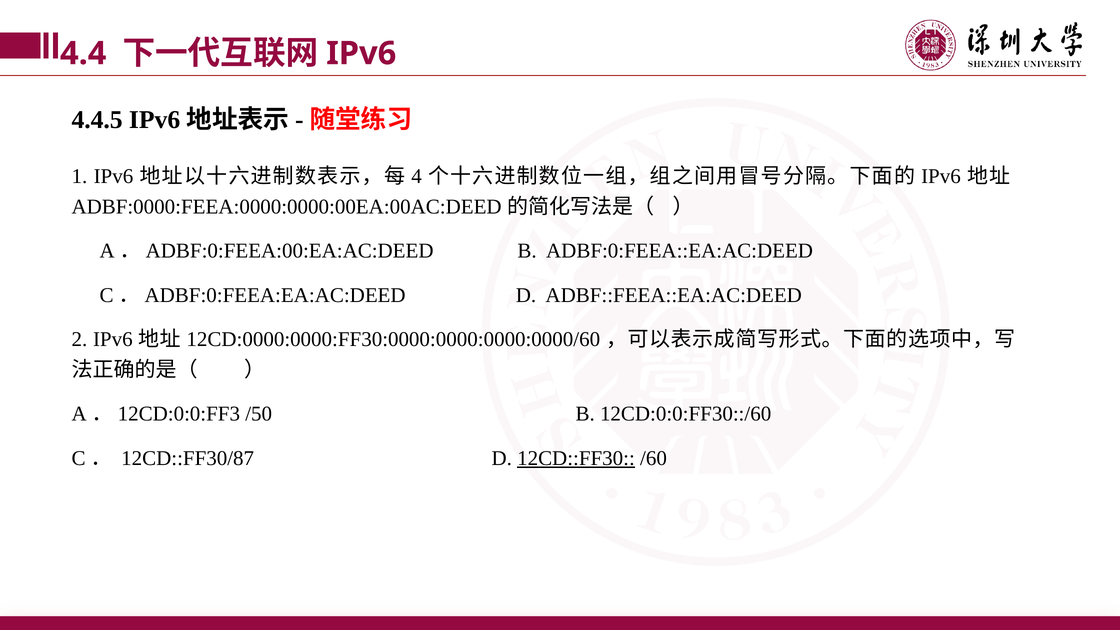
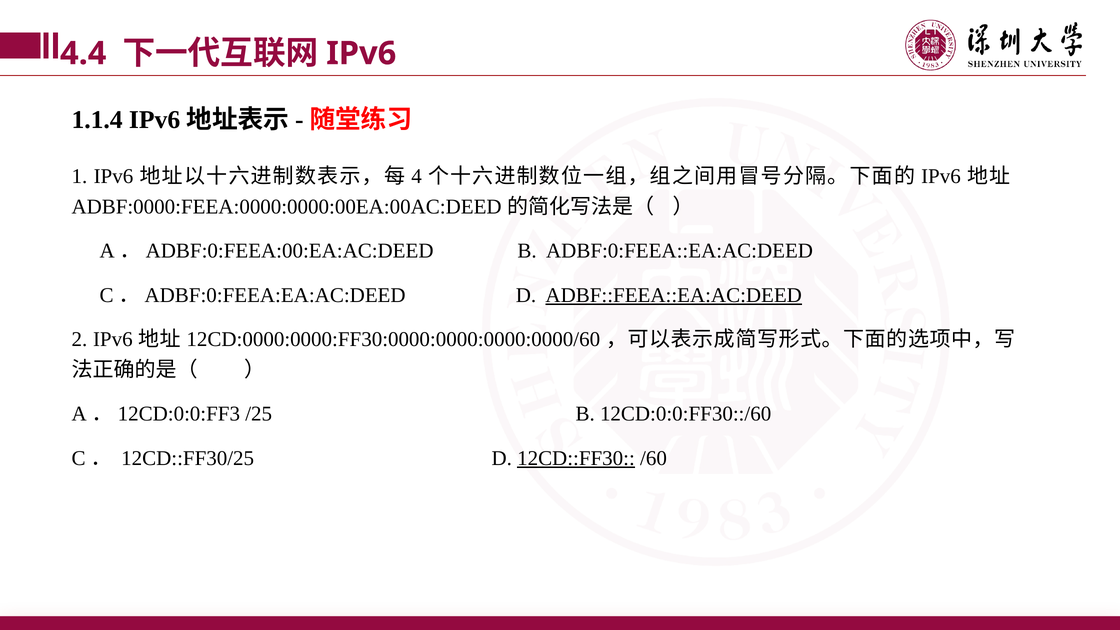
4.4.5: 4.4.5 -> 1.1.4 (97, 120)
ADBF::FEEA::EA:AC:DEED underline: none -> present (674, 295)
/50: /50 -> /25 (259, 414)
12CD::FF30/87: 12CD::FF30/87 -> 12CD::FF30/25 (188, 458)
